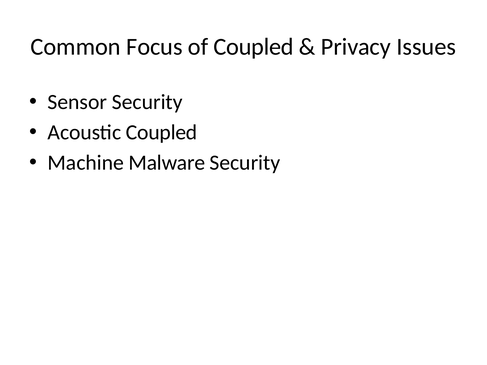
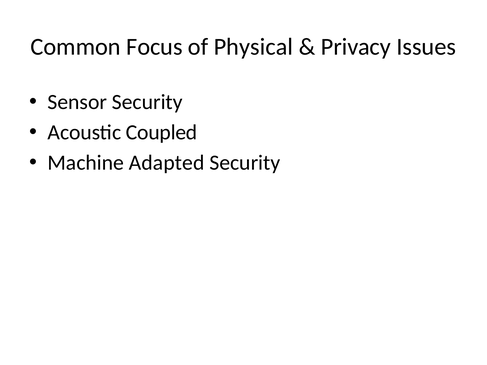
of Coupled: Coupled -> Physical (253, 47)
Malware: Malware -> Adapted (167, 163)
